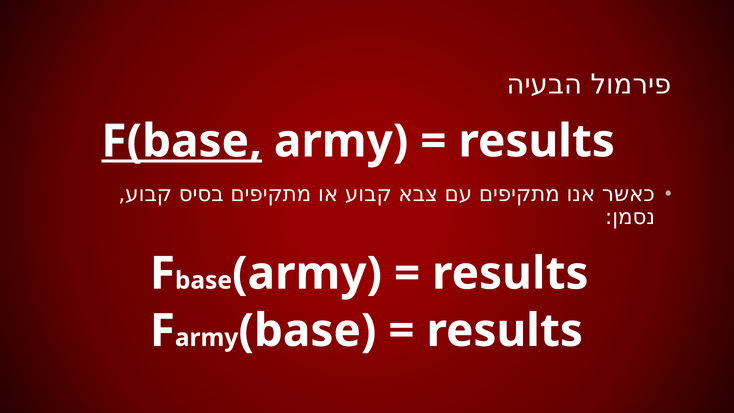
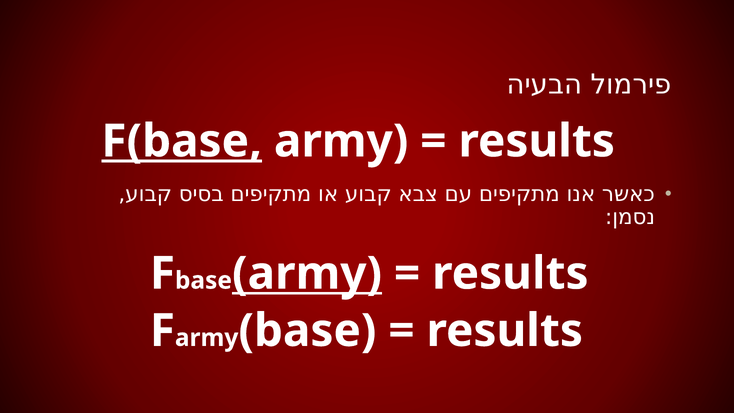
army underline: none -> present (307, 274)
